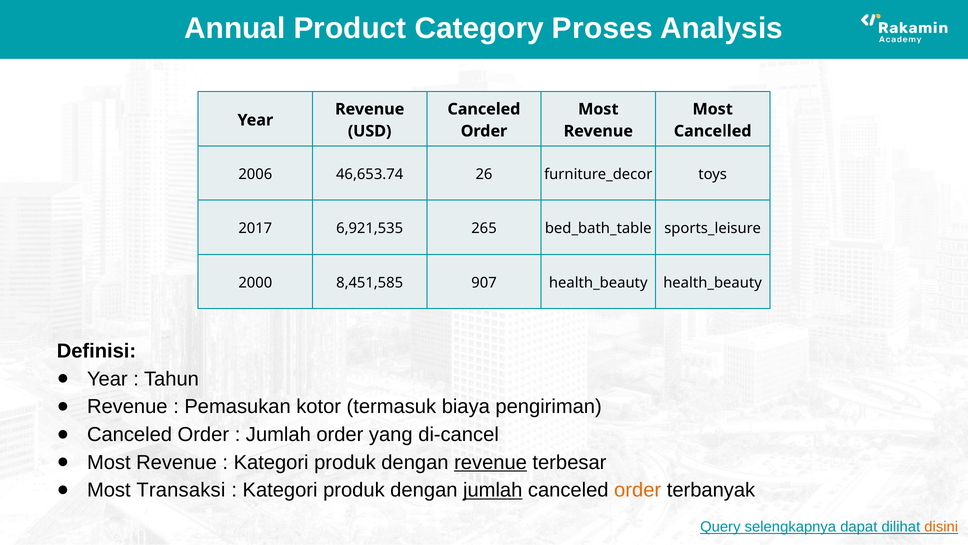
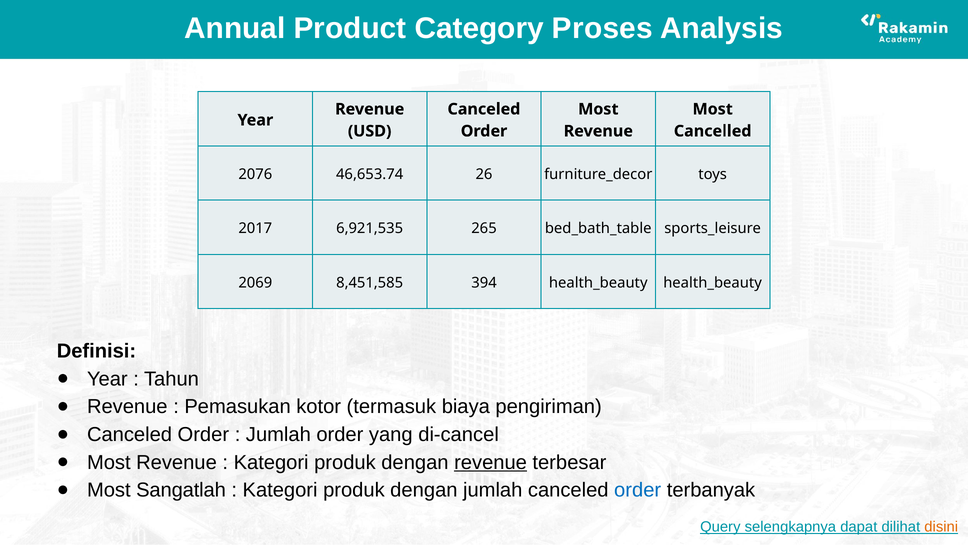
2006: 2006 -> 2076 (255, 174)
2000: 2000 -> 2069 (255, 283)
907: 907 -> 394 (484, 283)
Transaksi: Transaksi -> Sangatlah (181, 490)
jumlah underline: present -> none (493, 490)
order colour: orange -> blue (638, 490)
